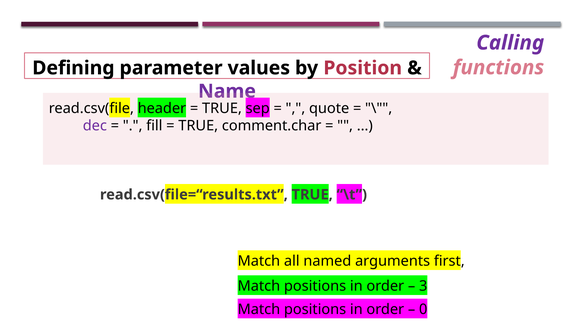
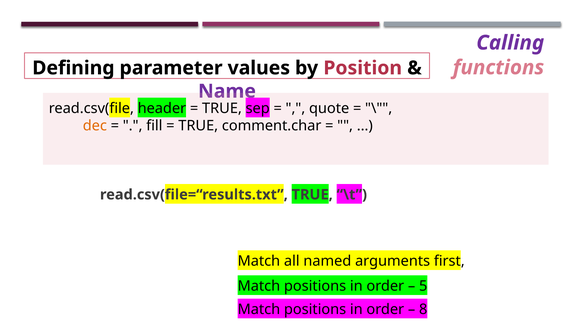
dec colour: purple -> orange (95, 126)
3: 3 -> 5 (423, 286)
0: 0 -> 8 (423, 310)
